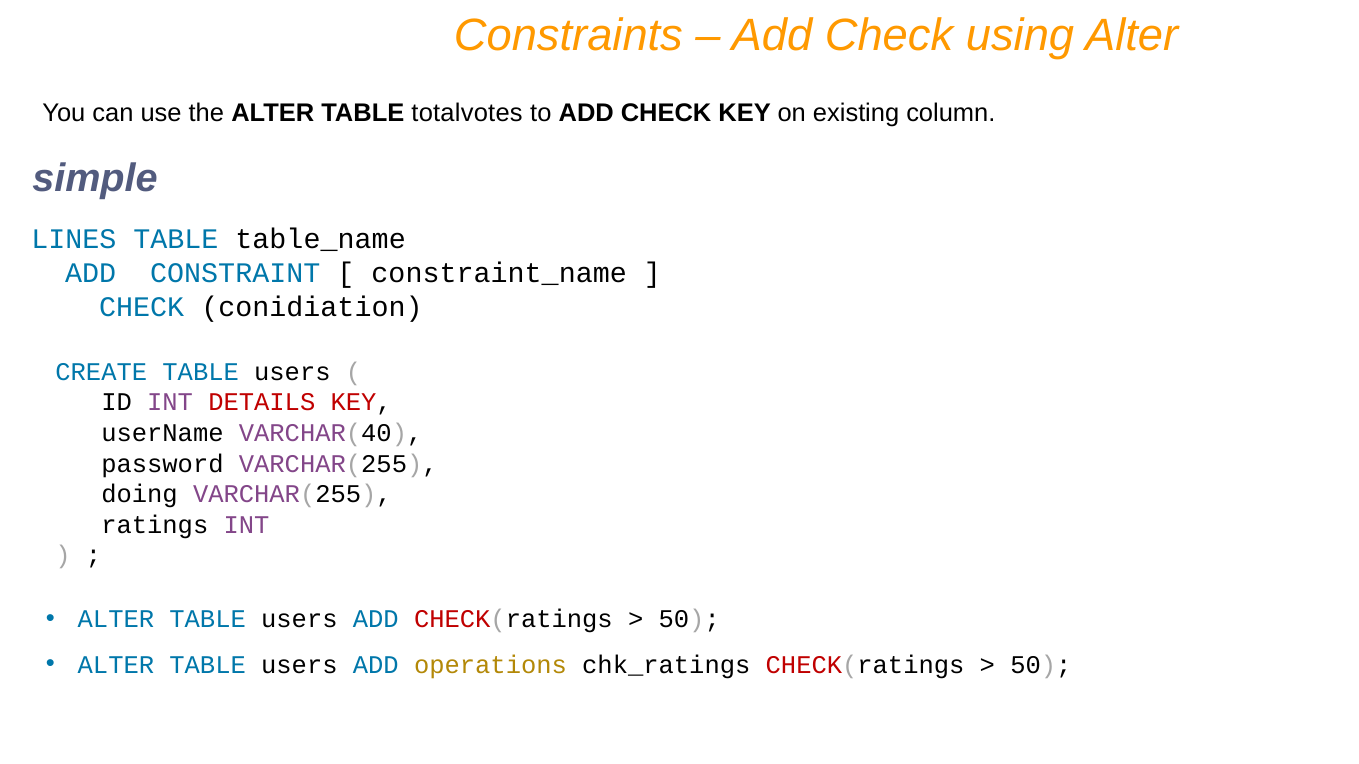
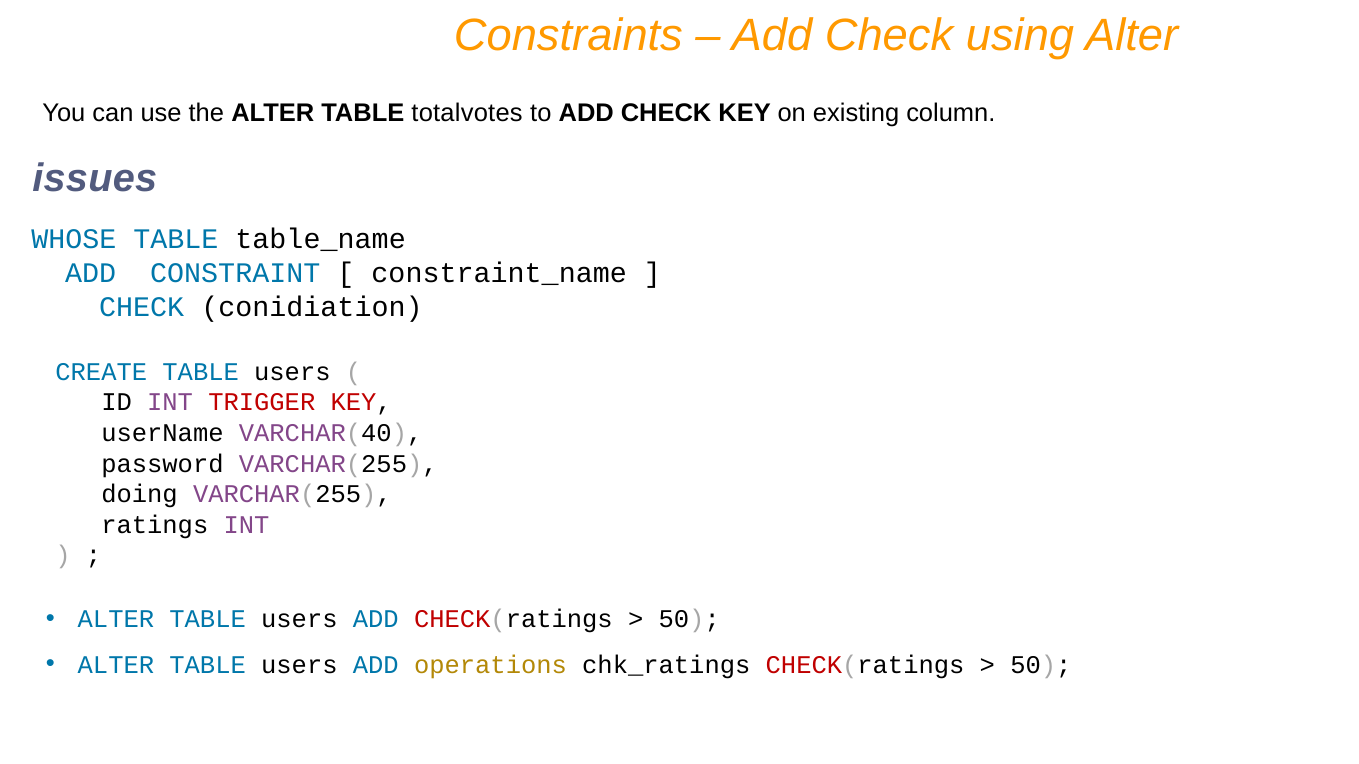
simple: simple -> issues (95, 179)
LINES: LINES -> WHOSE (74, 239)
DETAILS: DETAILS -> TRIGGER (262, 403)
